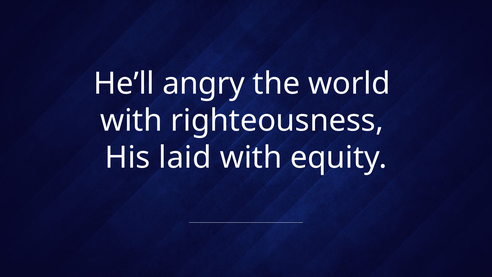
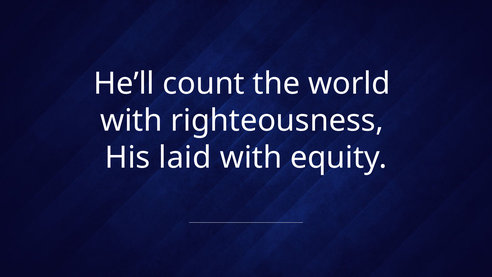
angry: angry -> count (204, 84)
